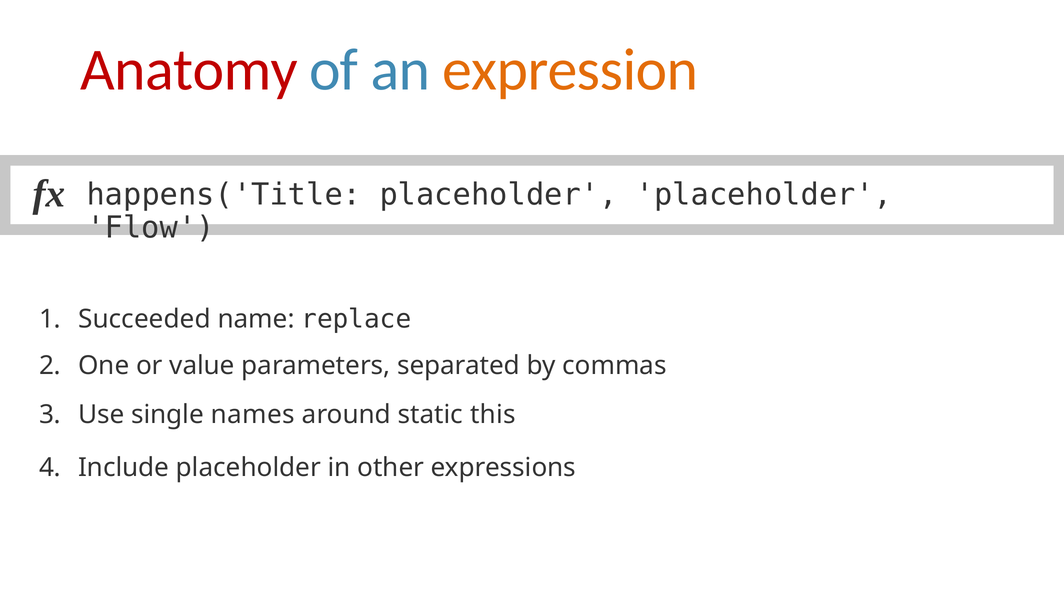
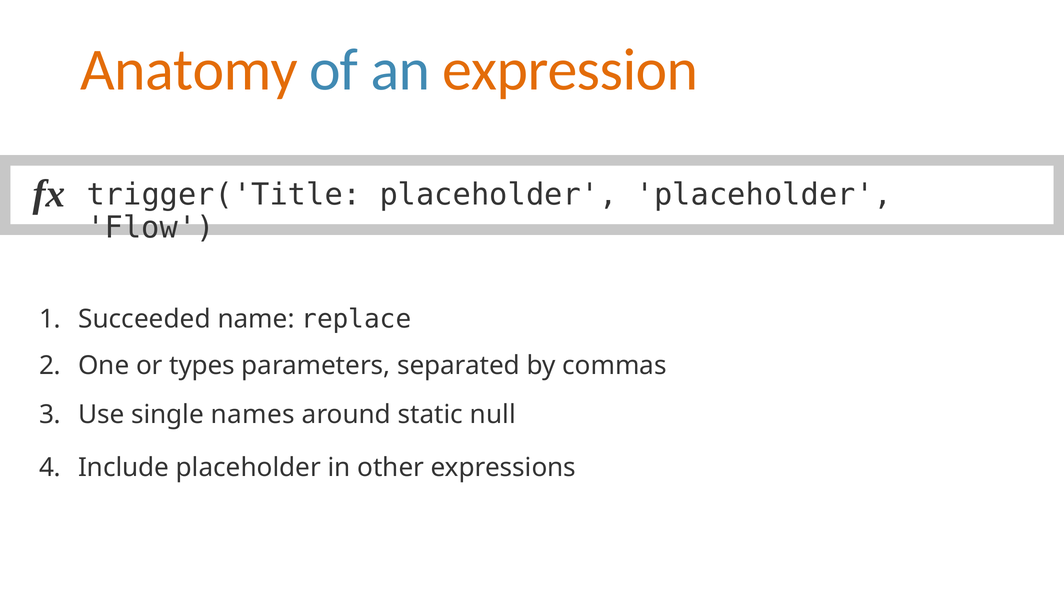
Anatomy colour: red -> orange (189, 70)
happens('Title: happens('Title -> trigger('Title (224, 195)
value: value -> types (202, 366)
this: this -> null (493, 415)
